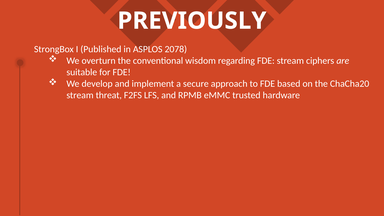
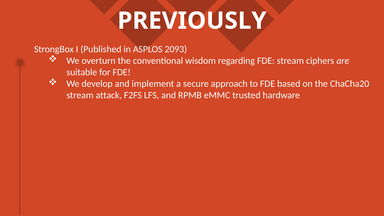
2078: 2078 -> 2093 (176, 49)
threat: threat -> attack (109, 95)
